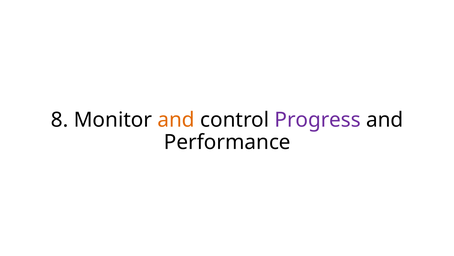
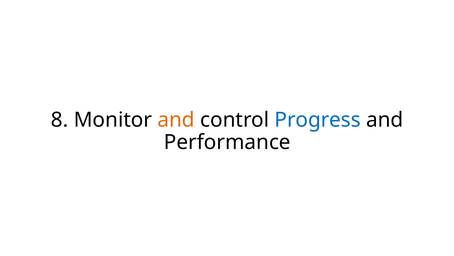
Progress colour: purple -> blue (318, 120)
